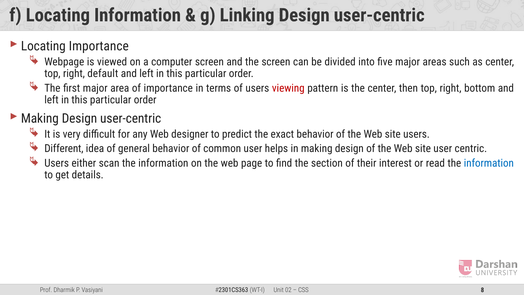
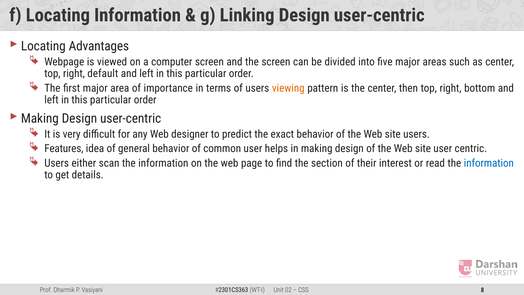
Locating Importance: Importance -> Advantages (99, 46)
viewing colour: red -> orange (288, 88)
Different: Different -> Features (64, 148)
